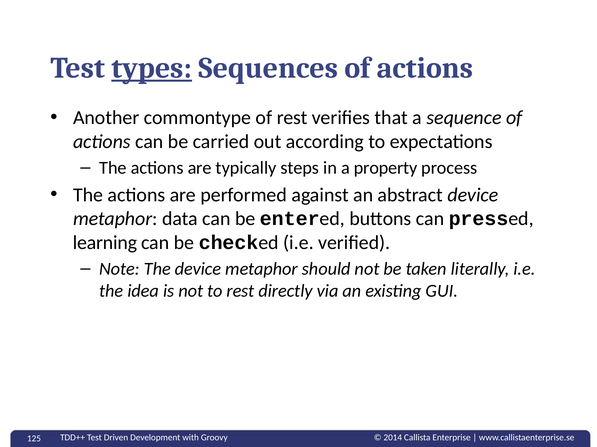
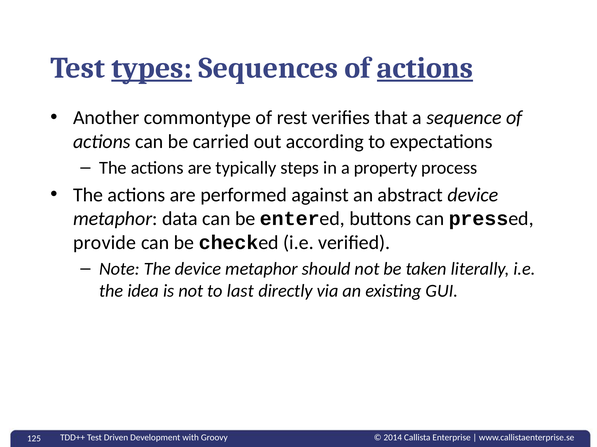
actions underline: none -> present (425, 68)
learning: learning -> provide (105, 243)
to rest: rest -> last (240, 291)
